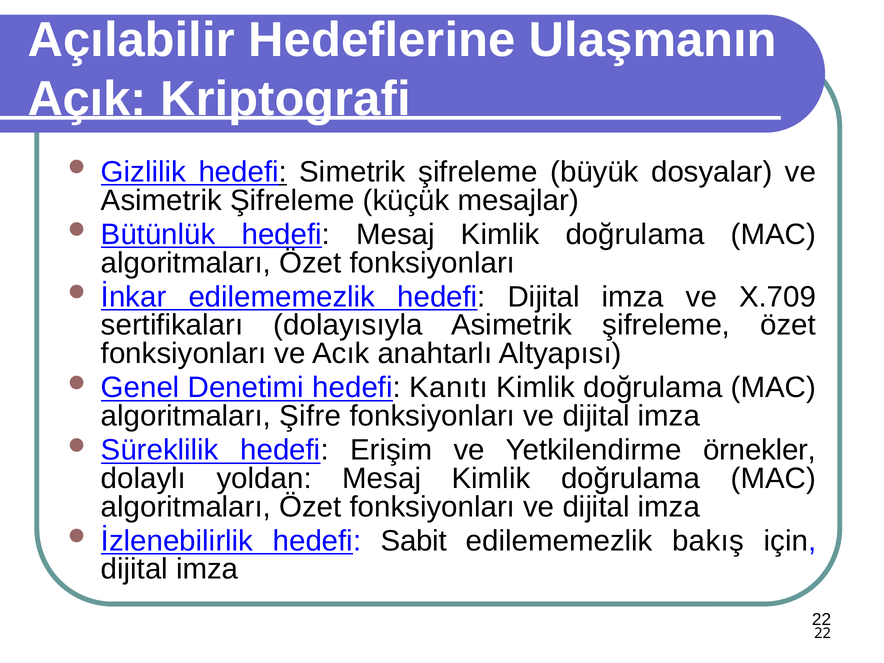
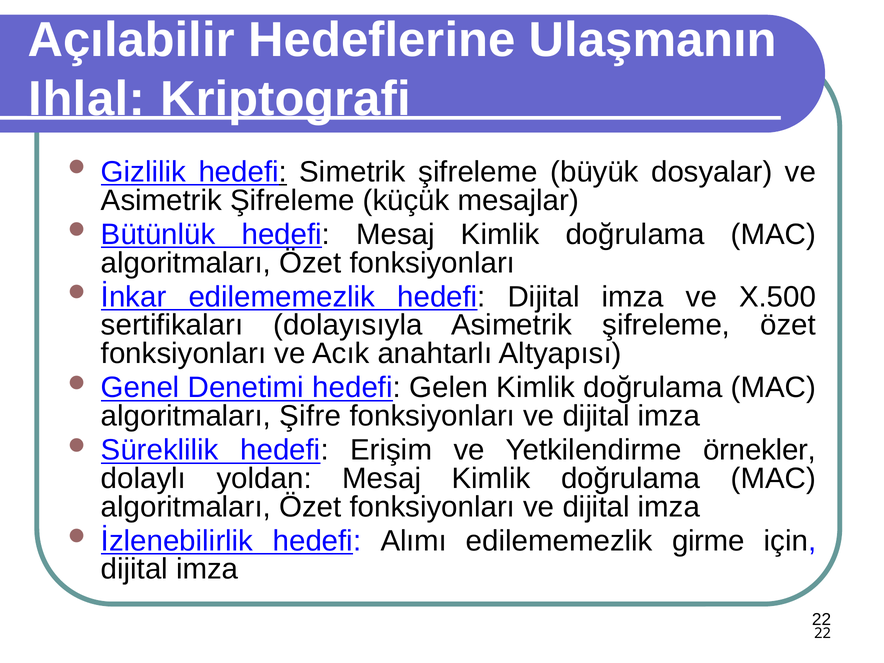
Açık: Açık -> Ihlal (87, 99)
X.709: X.709 -> X.500 (778, 297)
Kanıtı: Kanıtı -> Gelen (449, 388)
Sabit: Sabit -> Alımı (414, 541)
bakış: bakış -> girme (708, 541)
